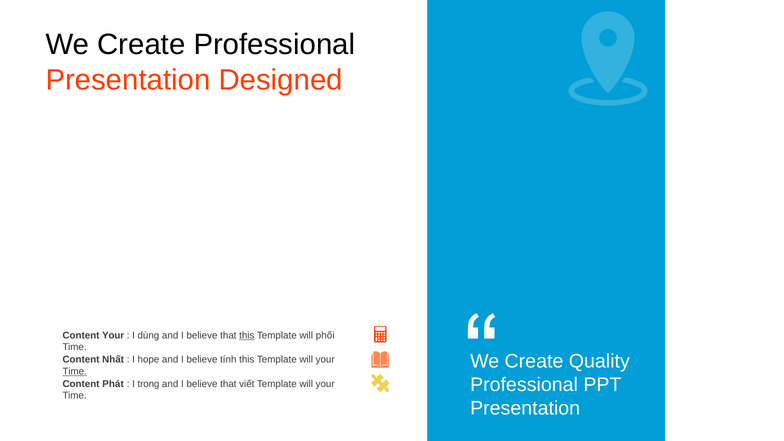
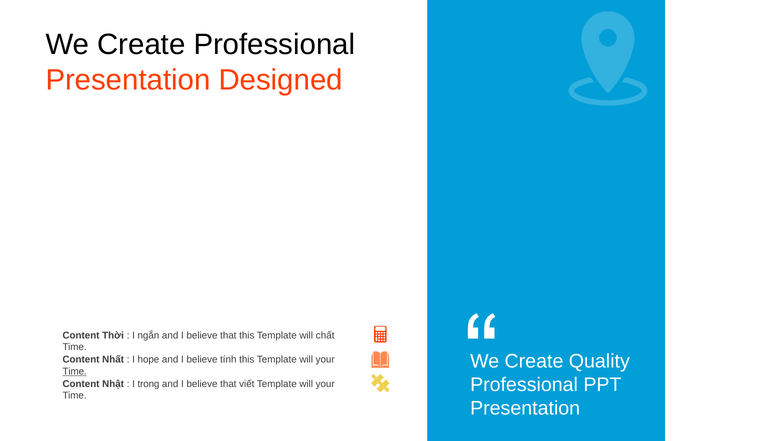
Content Your: Your -> Thời (113, 335)
dùng: dùng -> ngắn (148, 335)
this underline: present -> none (247, 335)
phối: phối -> chất (325, 335)
Phát: Phát -> Nhật (113, 384)
